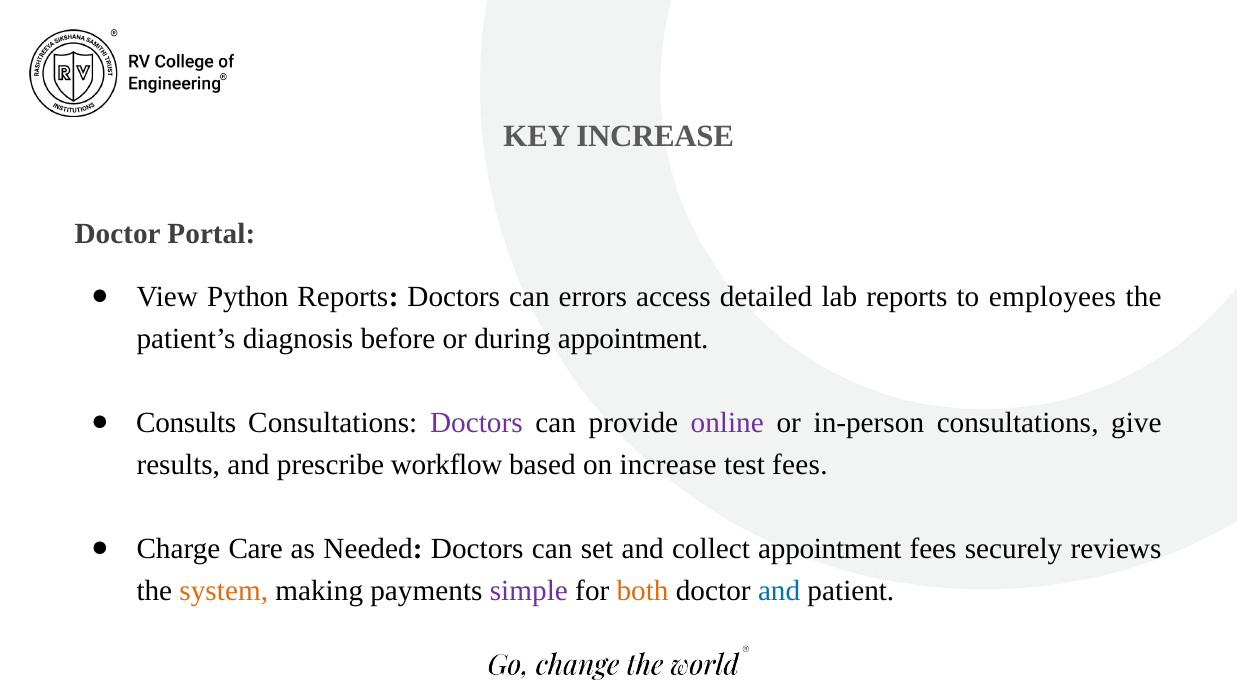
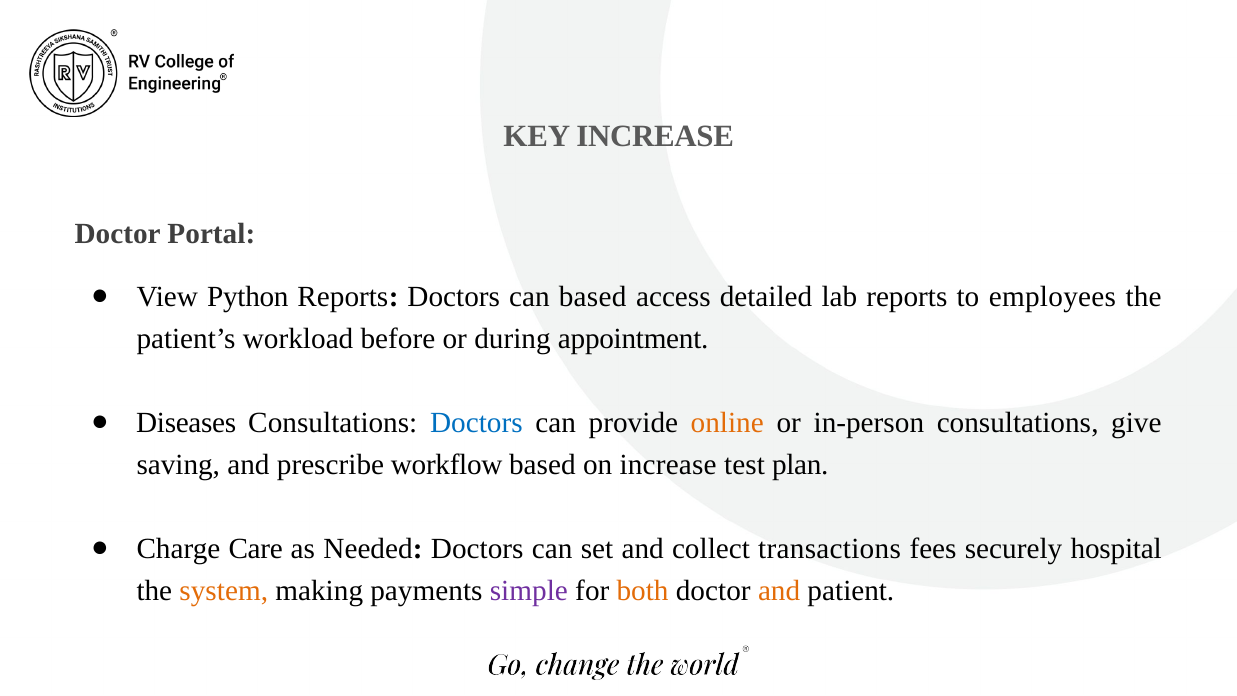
can errors: errors -> based (593, 296)
diagnosis: diagnosis -> workload (298, 338)
Consults: Consults -> Diseases (186, 423)
Doctors colour: purple -> blue (476, 423)
online colour: purple -> orange (727, 423)
results: results -> saving (178, 465)
test fees: fees -> plan (800, 465)
collect appointment: appointment -> transactions (830, 549)
reviews: reviews -> hospital (1116, 549)
and colour: blue -> orange (779, 591)
